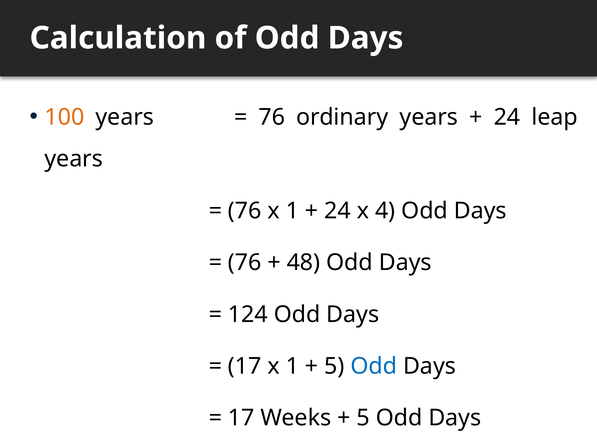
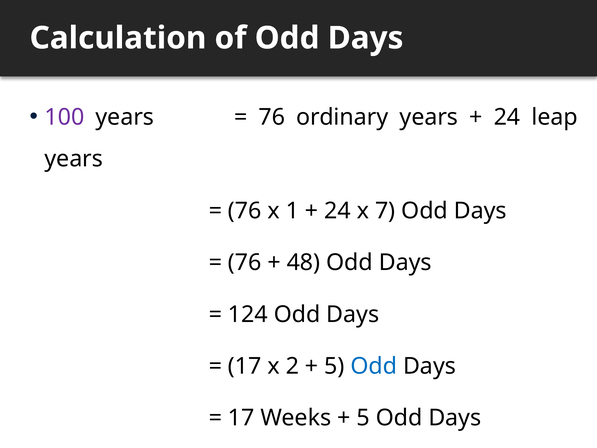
100 colour: orange -> purple (64, 117)
4: 4 -> 7 (385, 211)
17 x 1: 1 -> 2 (292, 366)
